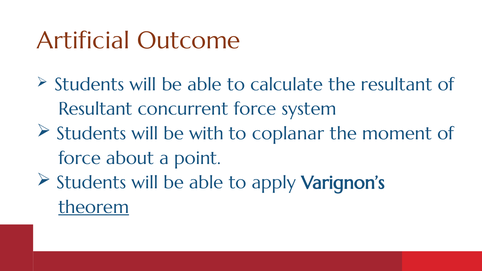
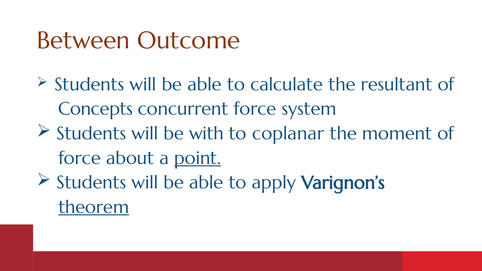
Artificial: Artificial -> Between (83, 40)
Resultant: Resultant -> Concepts (95, 109)
point underline: none -> present (198, 158)
